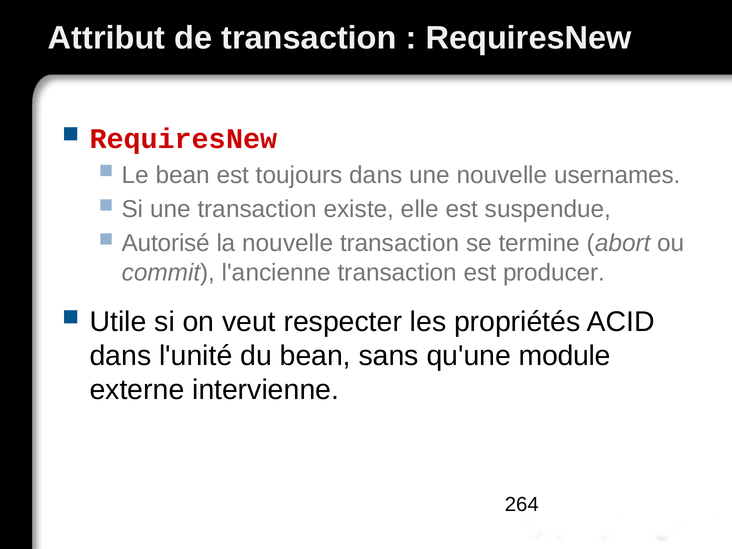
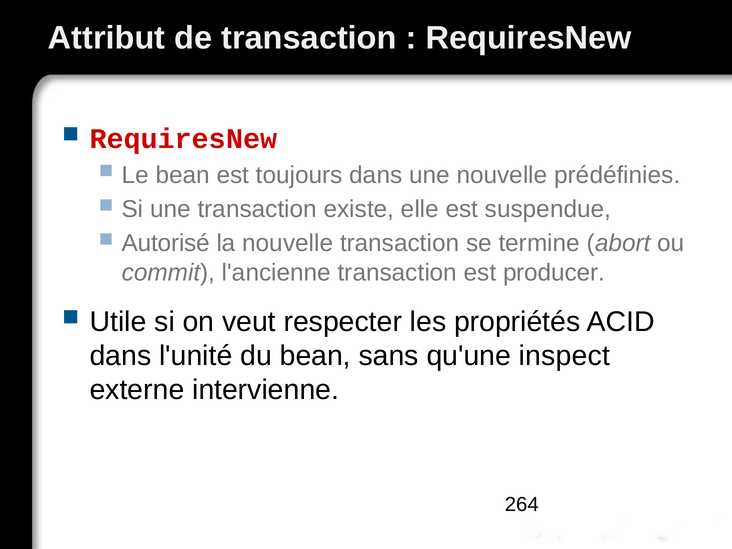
usernames: usernames -> prédéfinies (617, 175)
module: module -> inspect (565, 356)
